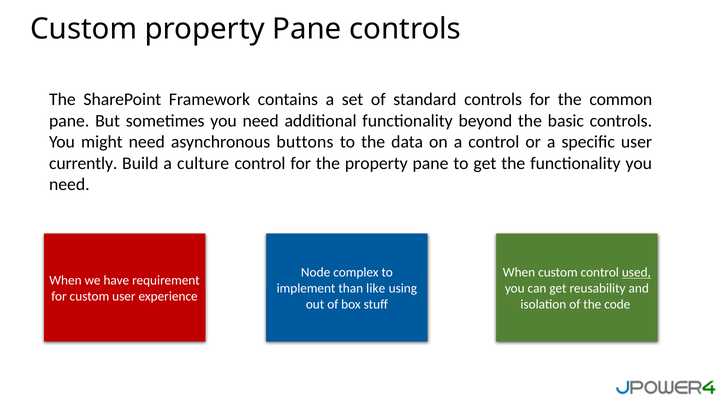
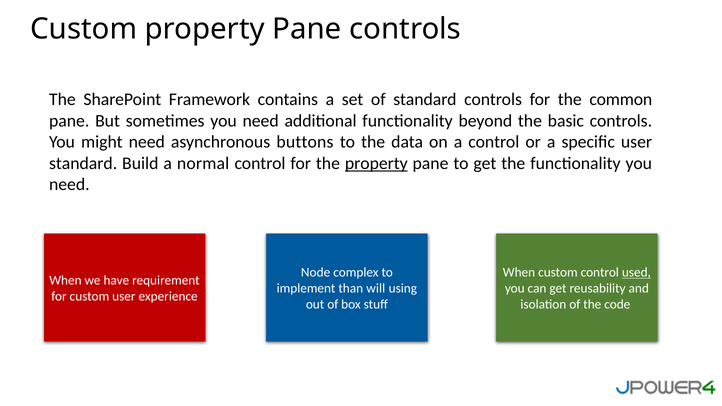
currently: currently -> standard (83, 163)
culture: culture -> normal (203, 163)
property underline: none -> present (376, 163)
like: like -> will (376, 289)
